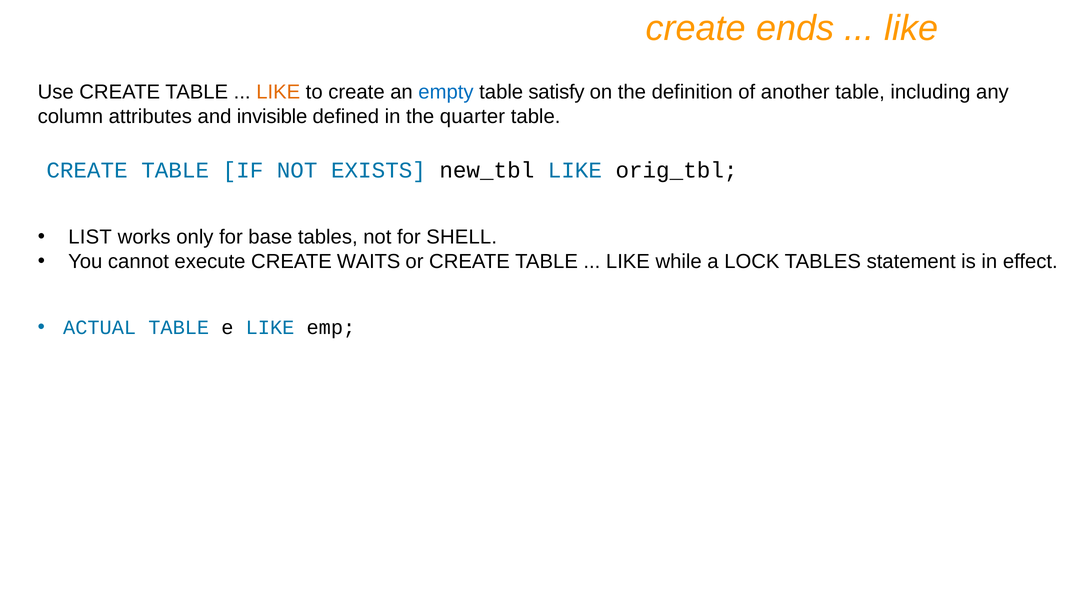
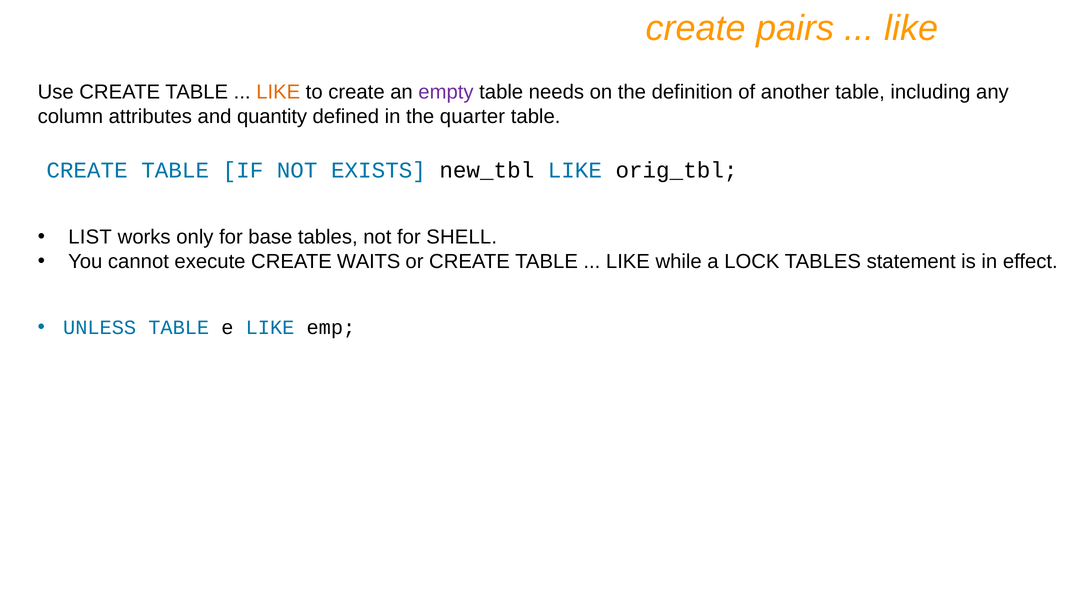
ends: ends -> pairs (795, 28)
empty colour: blue -> purple (446, 92)
satisfy: satisfy -> needs (556, 92)
invisible: invisible -> quantity (272, 116)
ACTUAL: ACTUAL -> UNLESS (100, 327)
